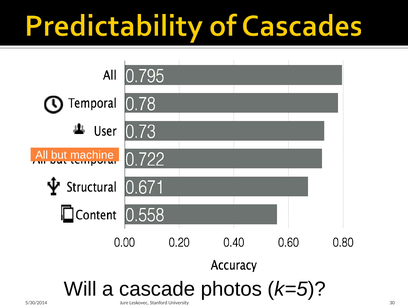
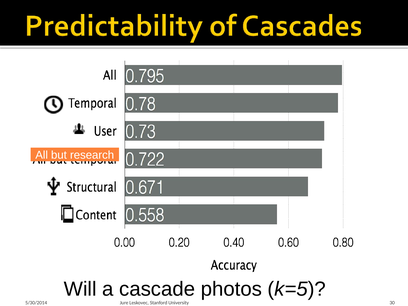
machine: machine -> research (92, 155)
